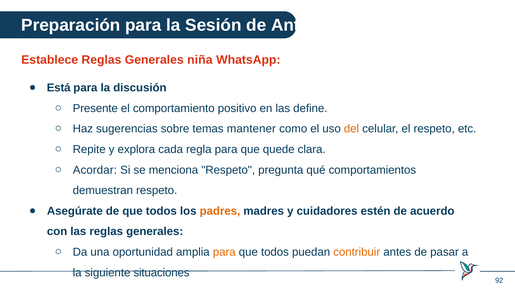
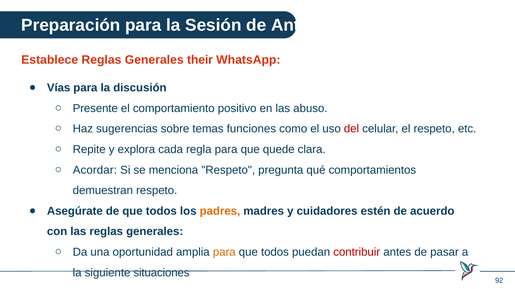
niña: niña -> their (200, 60)
Está: Está -> Vías (59, 88)
define: define -> abuso (310, 109)
mantener: mantener -> funciones (251, 129)
del colour: orange -> red (351, 129)
contribuir colour: orange -> red (357, 253)
